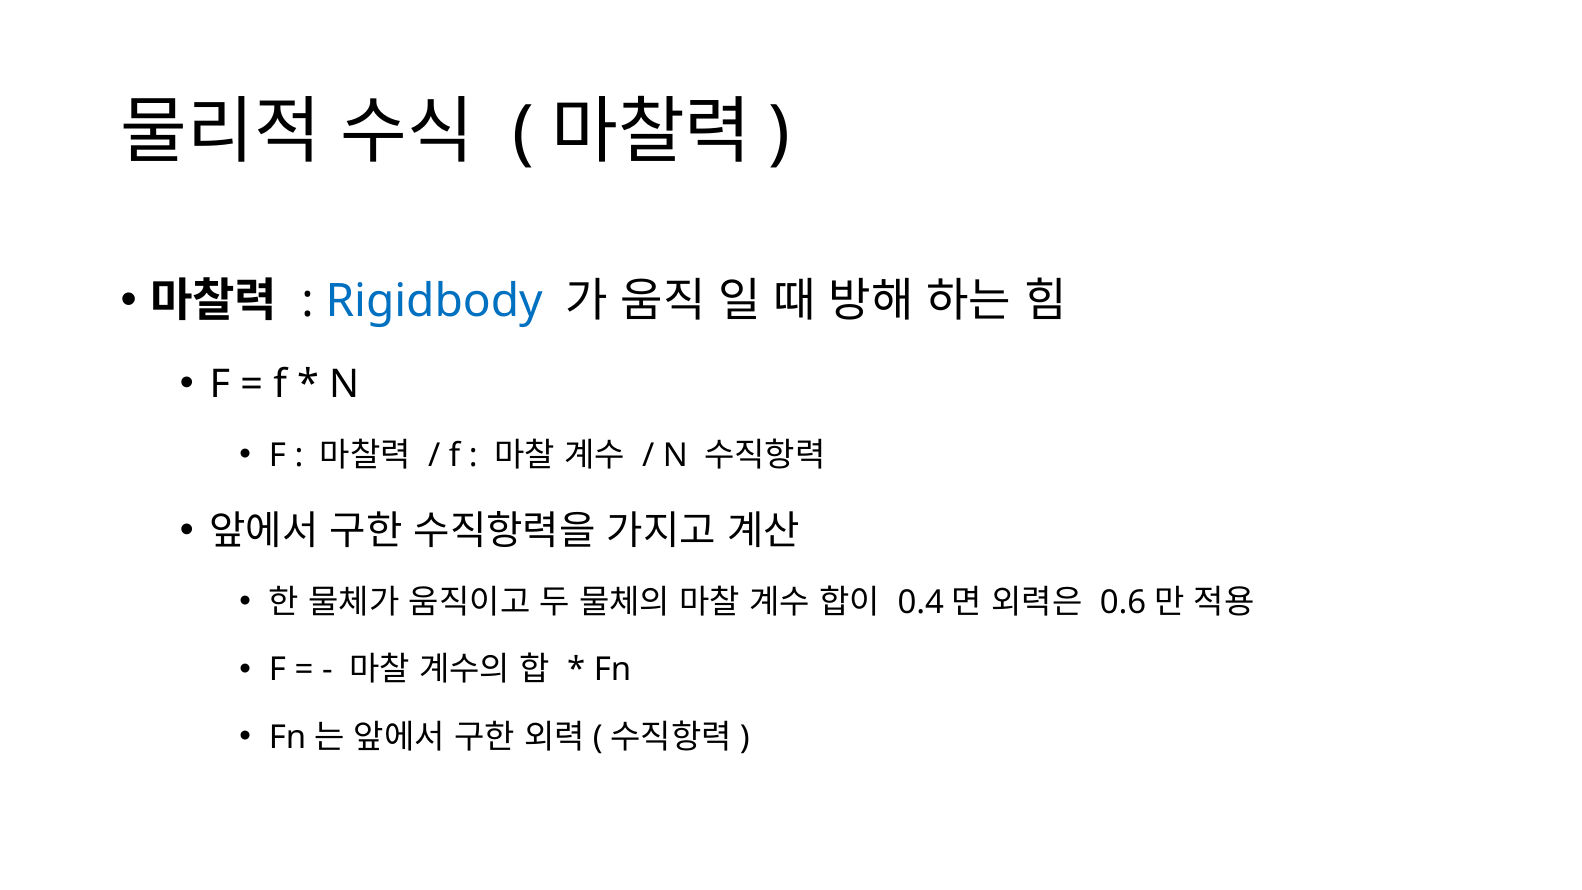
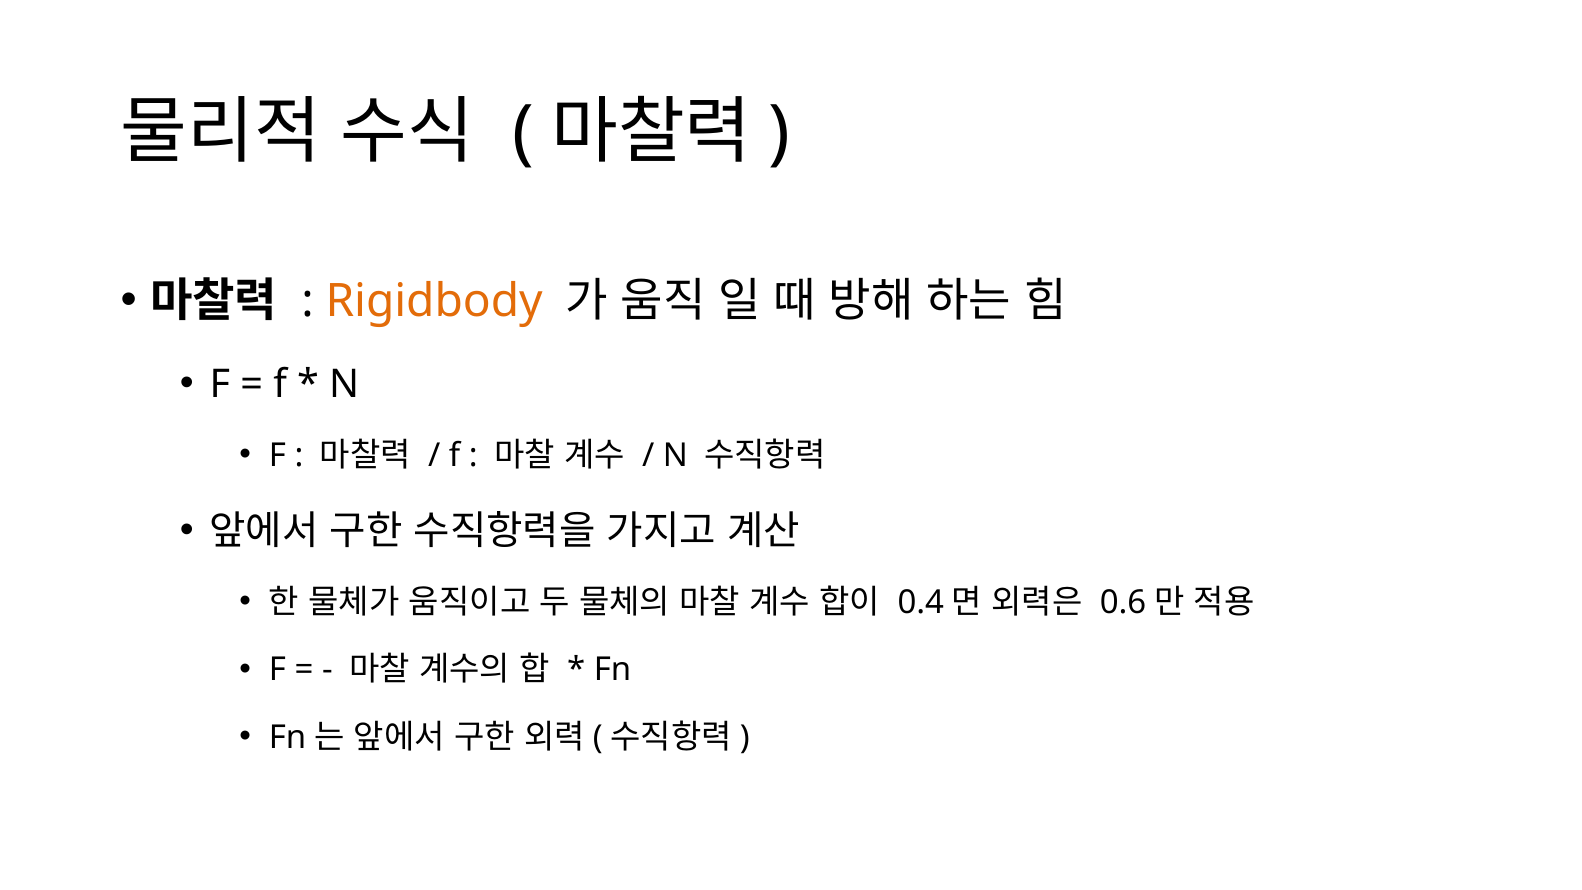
Rigidbody colour: blue -> orange (434, 301)
